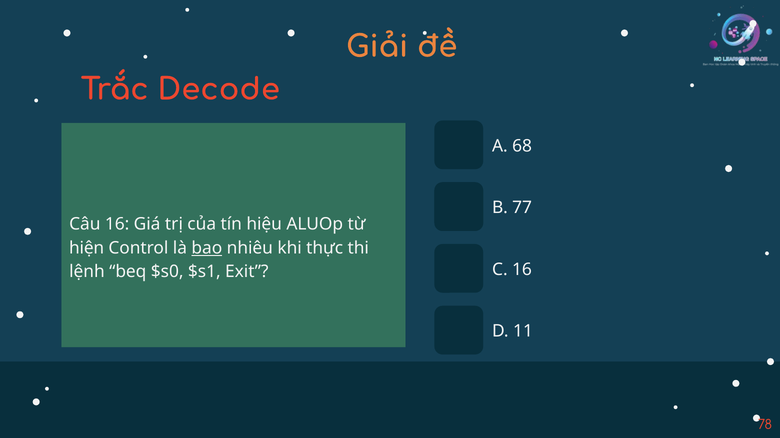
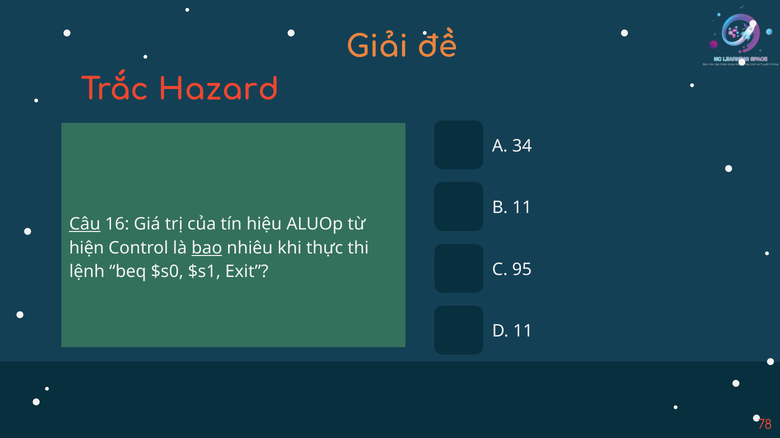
Decode: Decode -> Hazard (219, 90)
68: 68 -> 34 (522, 146)
B 77: 77 -> 11 (522, 208)
Câu underline: none -> present (85, 224)
C 16: 16 -> 95 (522, 270)
